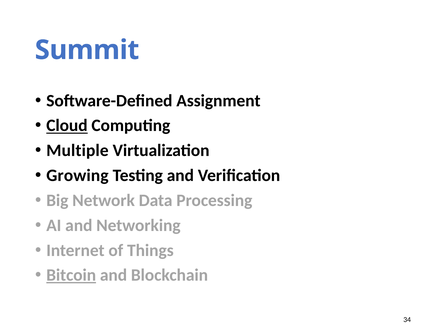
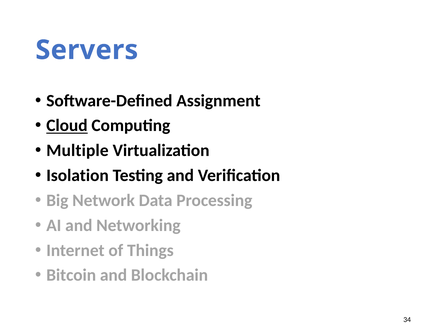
Summit: Summit -> Servers (87, 50)
Growing: Growing -> Isolation (78, 175)
Bitcoin underline: present -> none (71, 275)
